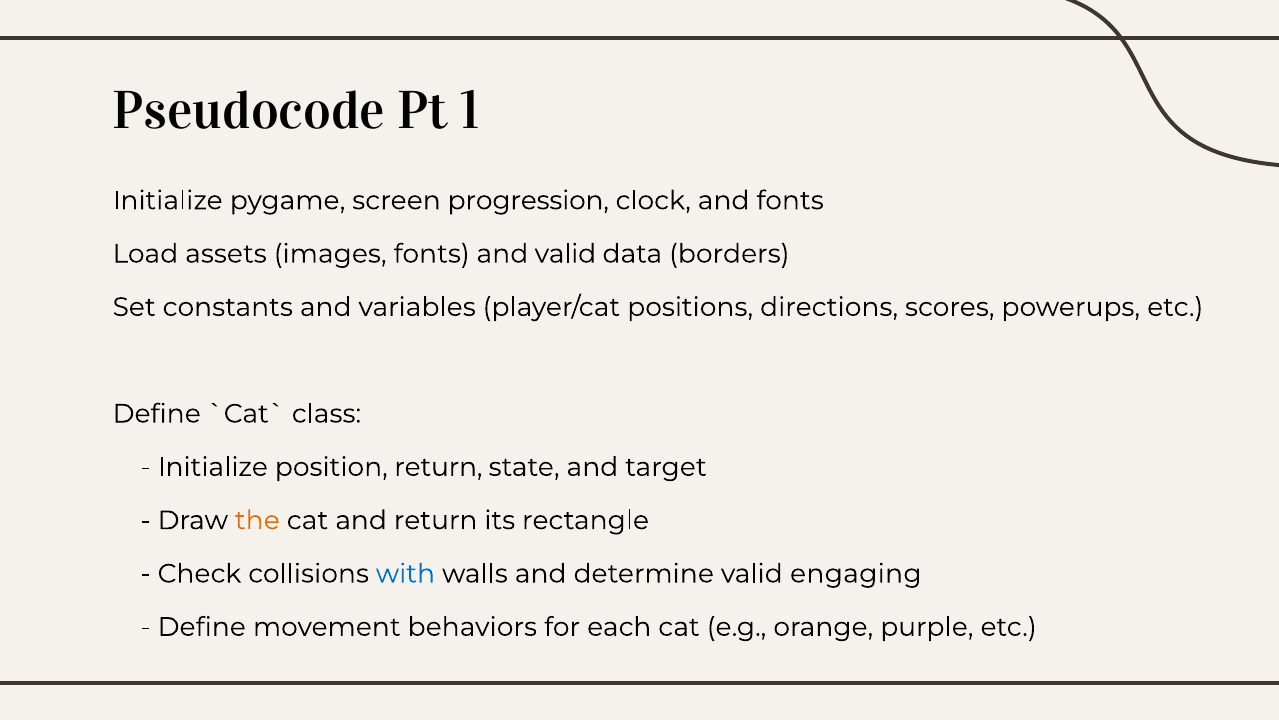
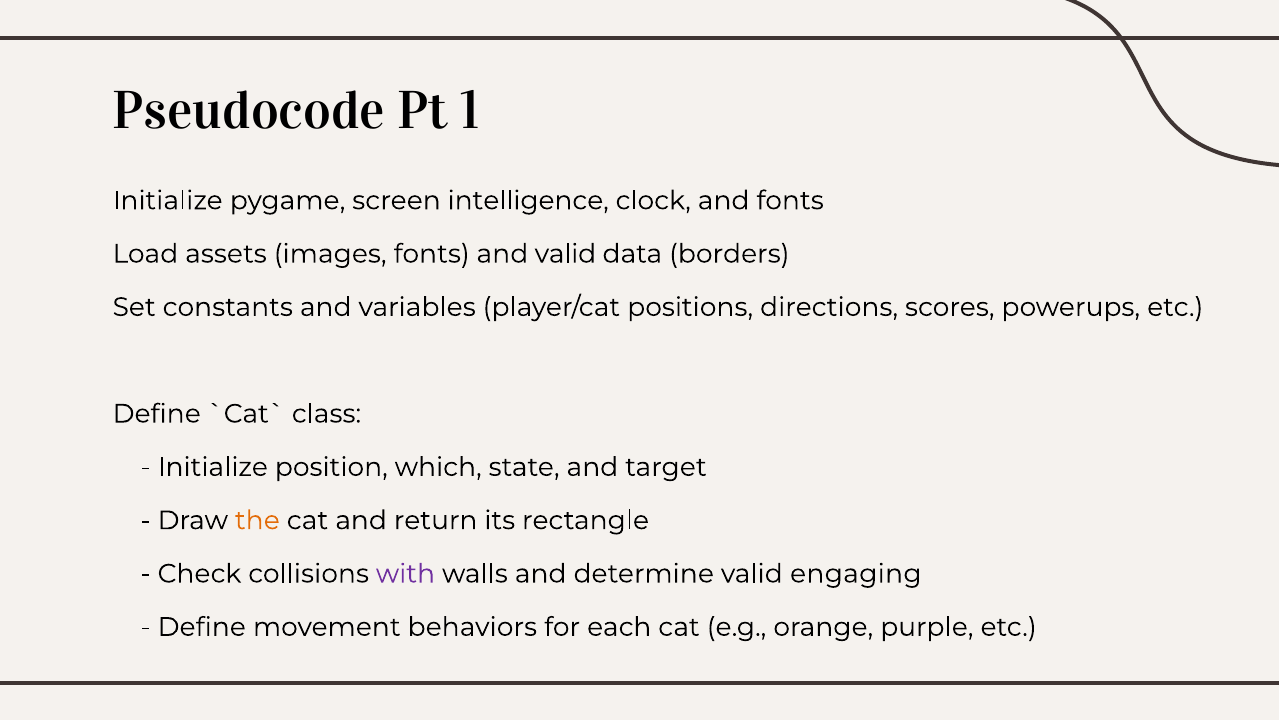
progression: progression -> intelligence (528, 200)
position return: return -> which (438, 467)
with colour: blue -> purple (405, 573)
